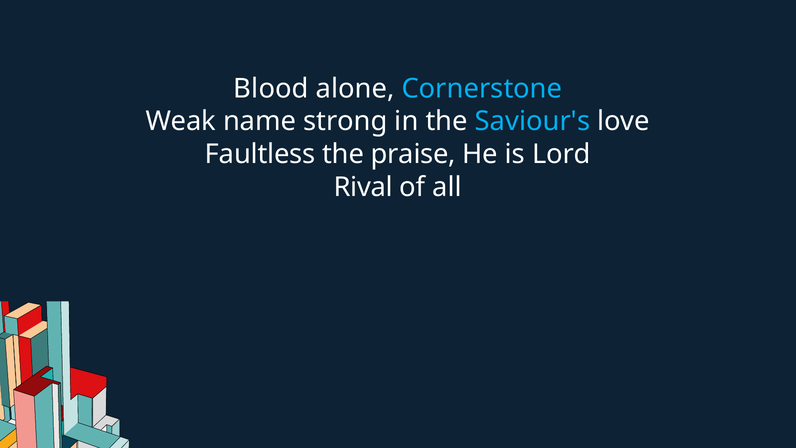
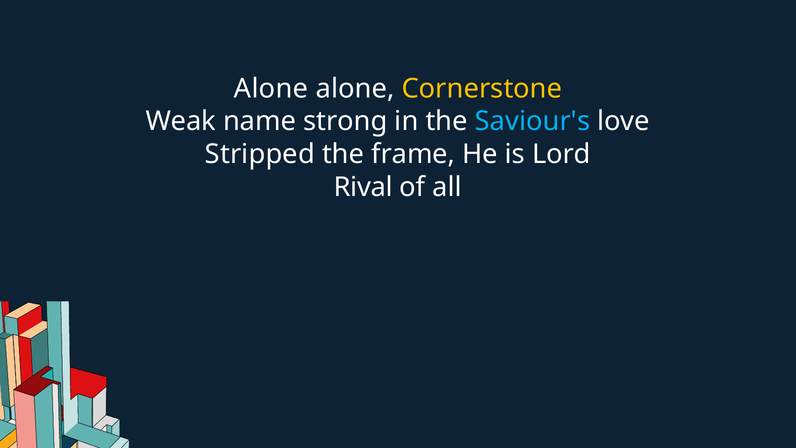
Blood: Blood -> Alone (271, 88)
Cornerstone colour: light blue -> yellow (482, 88)
Faultless: Faultless -> Stripped (260, 154)
praise: praise -> frame (413, 154)
